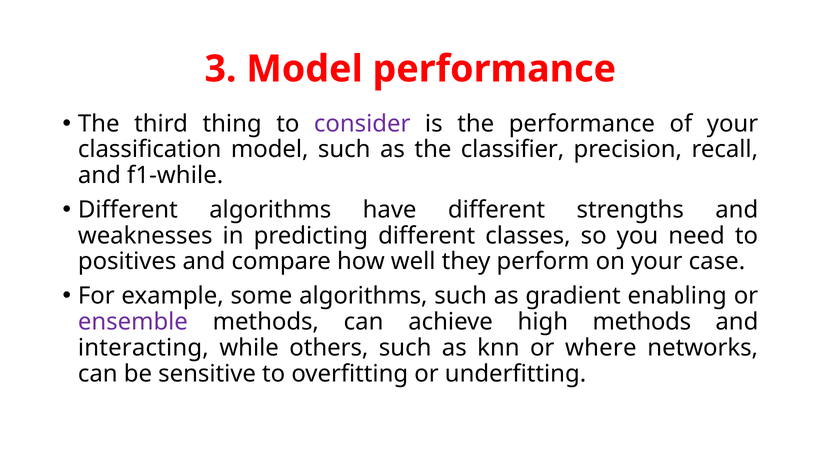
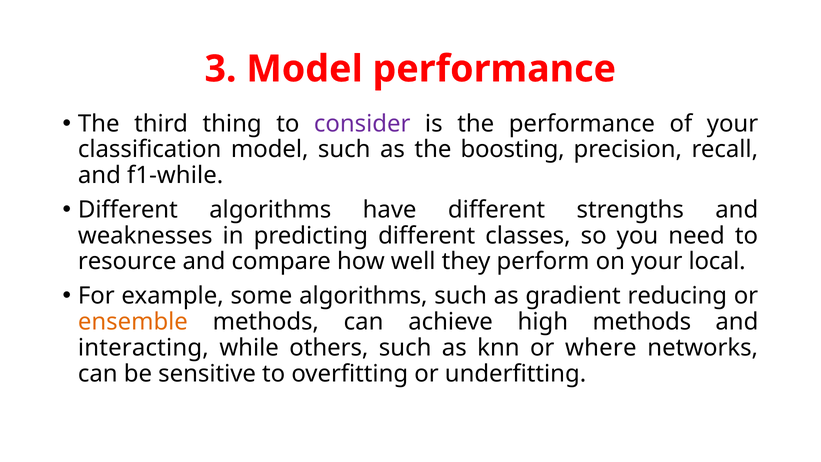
classifier: classifier -> boosting (513, 149)
positives: positives -> resource (127, 261)
case: case -> local (717, 261)
enabling: enabling -> reducing (677, 296)
ensemble colour: purple -> orange (133, 322)
